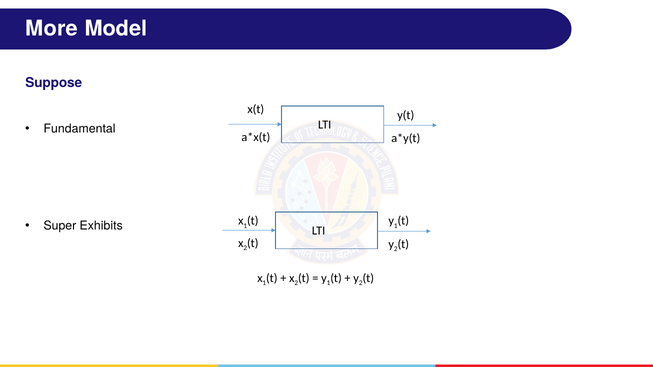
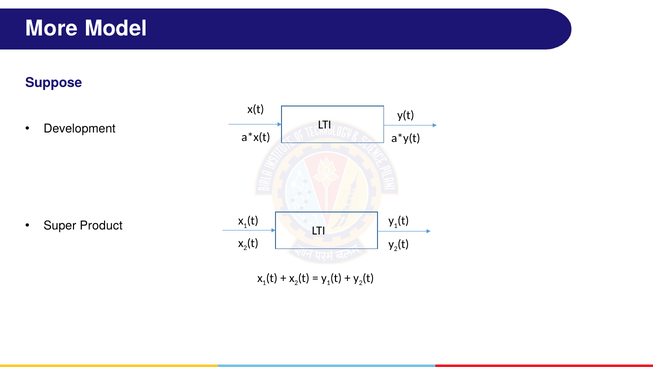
Fundamental: Fundamental -> Development (80, 129)
Exhibits: Exhibits -> Product (101, 226)
